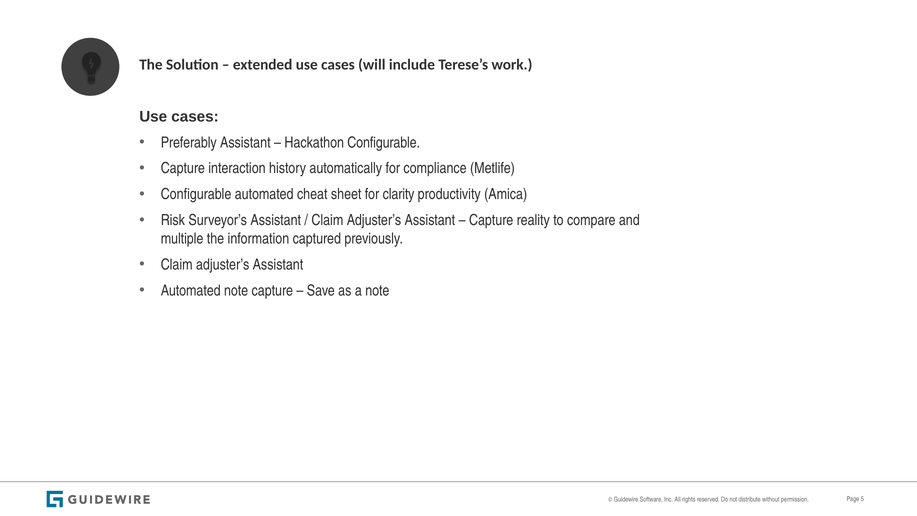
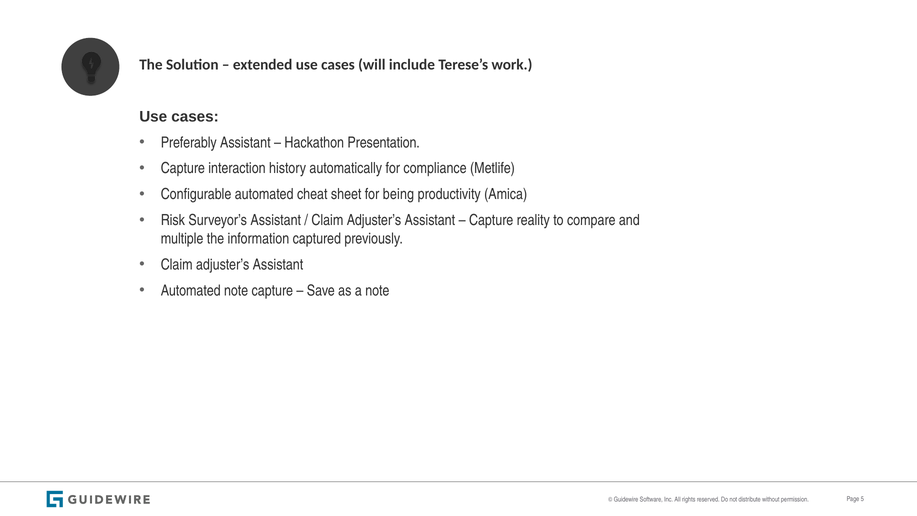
Hackathon Configurable: Configurable -> Presentation (384, 142)
clarity: clarity -> being (398, 194)
